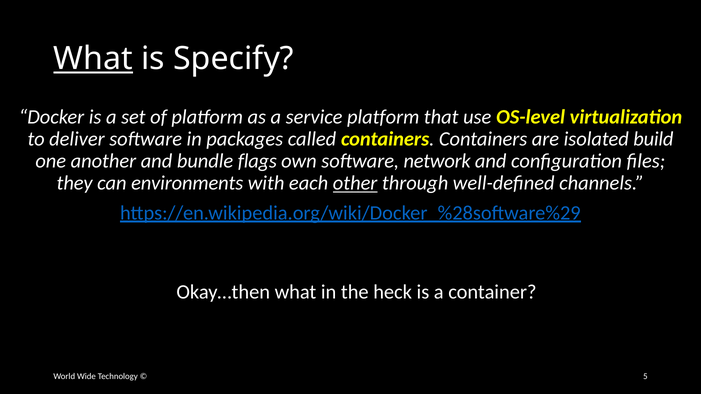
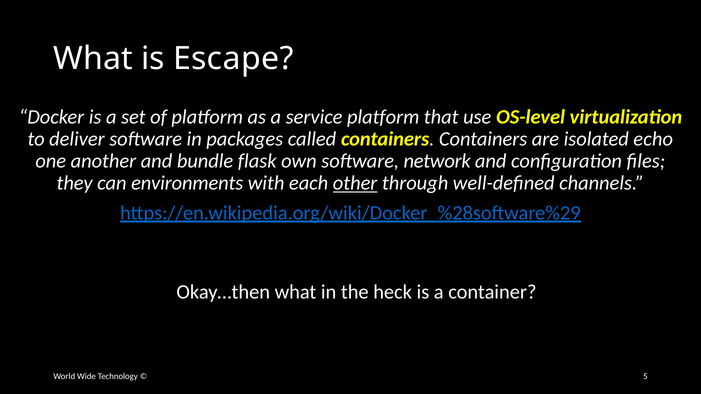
What underline: present -> none (93, 59)
Specify: Specify -> Escape (233, 59)
build: build -> echo (653, 139)
flags: flags -> flask (257, 161)
